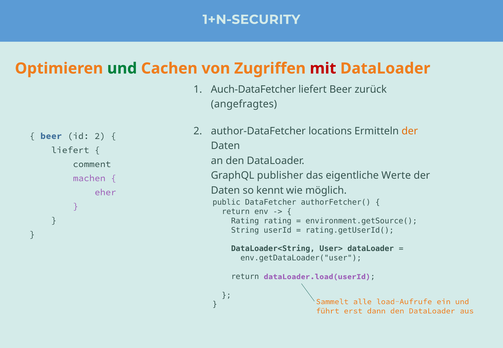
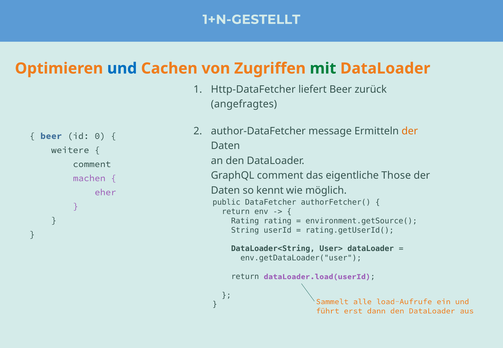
1+N-SECURITY: 1+N-SECURITY -> 1+N-GESTELLT (251, 20)
und colour: green -> blue (122, 68)
mit colour: red -> green (323, 68)
Auch-DataFetcher: Auch-DataFetcher -> Http-DataFetcher (253, 89)
locations: locations -> message (330, 131)
id 2: 2 -> 0 (100, 136)
liefert: liefert -> weitere (70, 150)
GraphQL publisher: publisher -> comment (280, 176)
Werte: Werte -> Those (396, 176)
